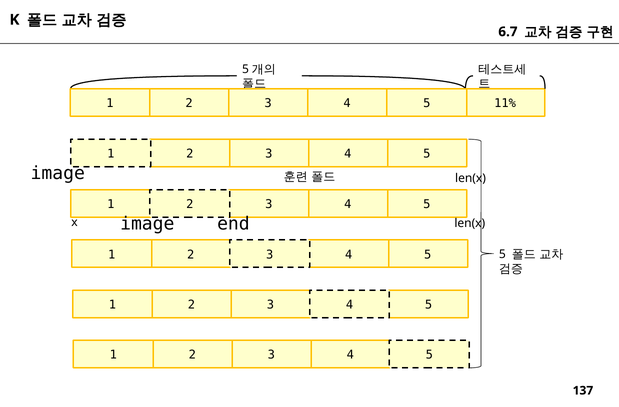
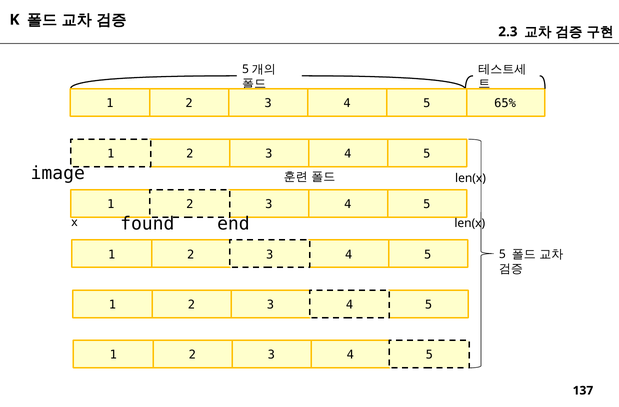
6.7: 6.7 -> 2.3 (508, 32)
11%: 11% -> 65% (505, 103)
image: image -> found (147, 223)
